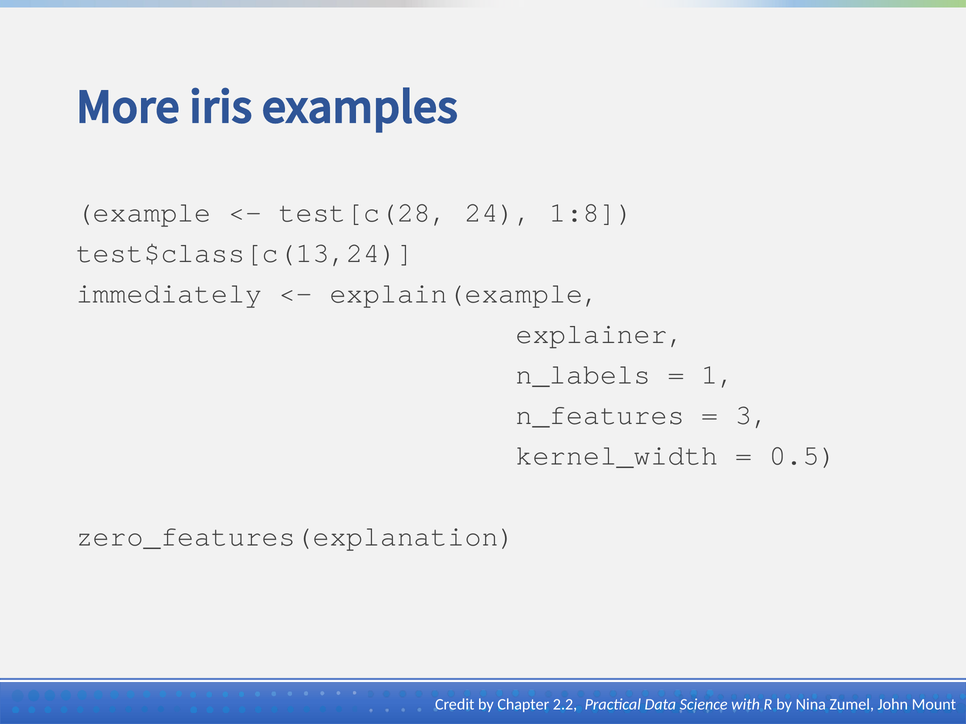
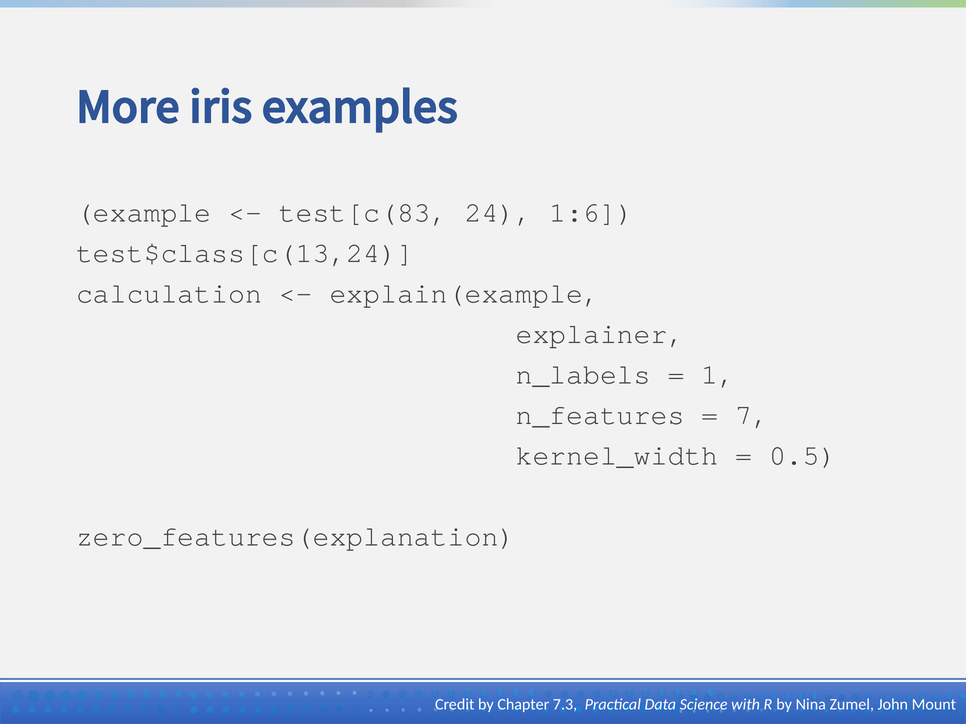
test[c(28: test[c(28 -> test[c(83 (363, 213)
1:8: 1:8 -> 1:6 (591, 213)
immediately: immediately -> calculation (169, 294)
3: 3 -> 7 (752, 415)
2.2: 2.2 -> 7.3 (565, 705)
